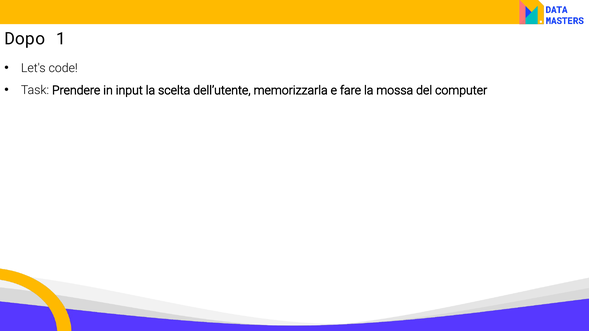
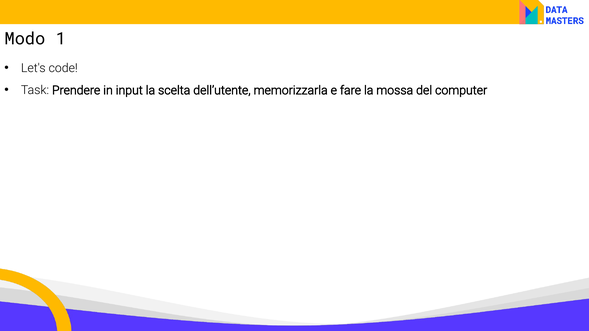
Dopo: Dopo -> Modo (25, 39)
